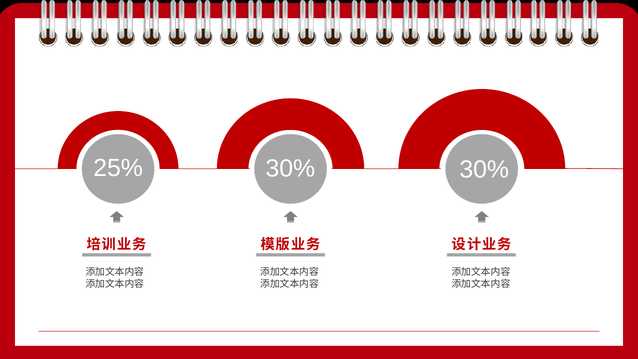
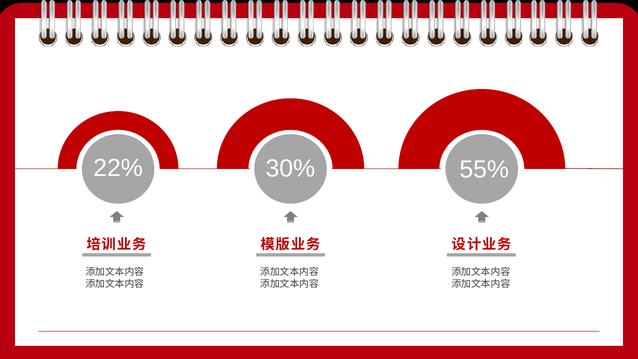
25%: 25% -> 22% (118, 168)
30% 30%: 30% -> 55% (484, 169)
